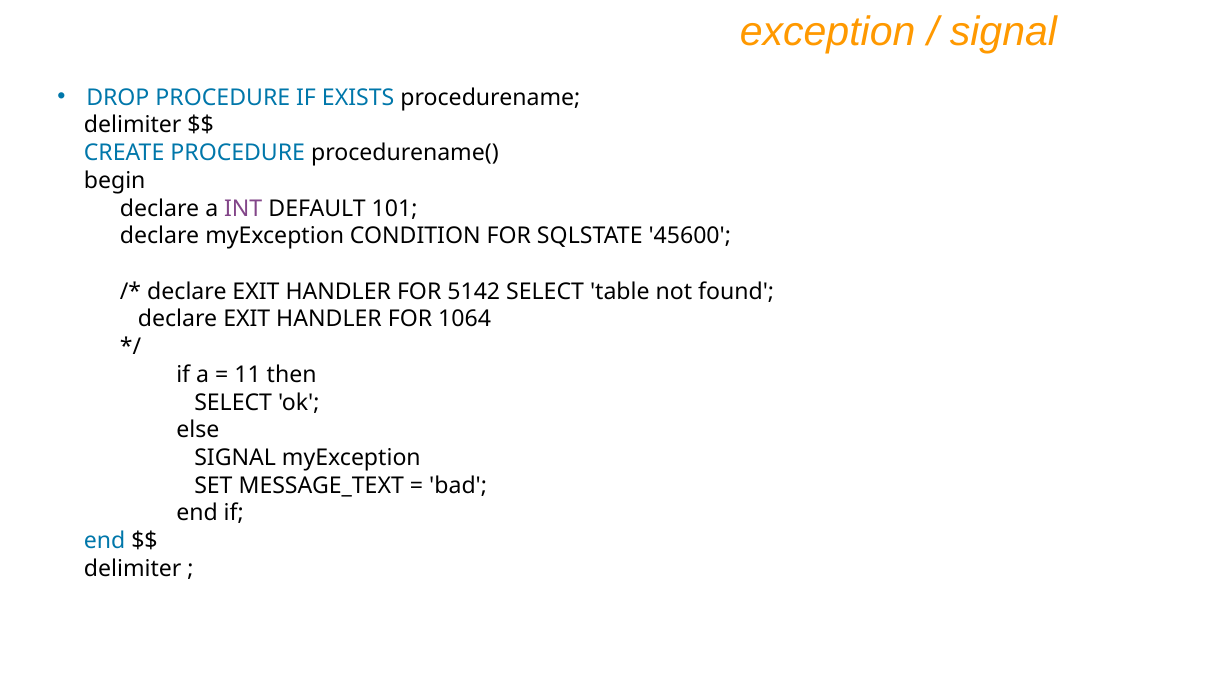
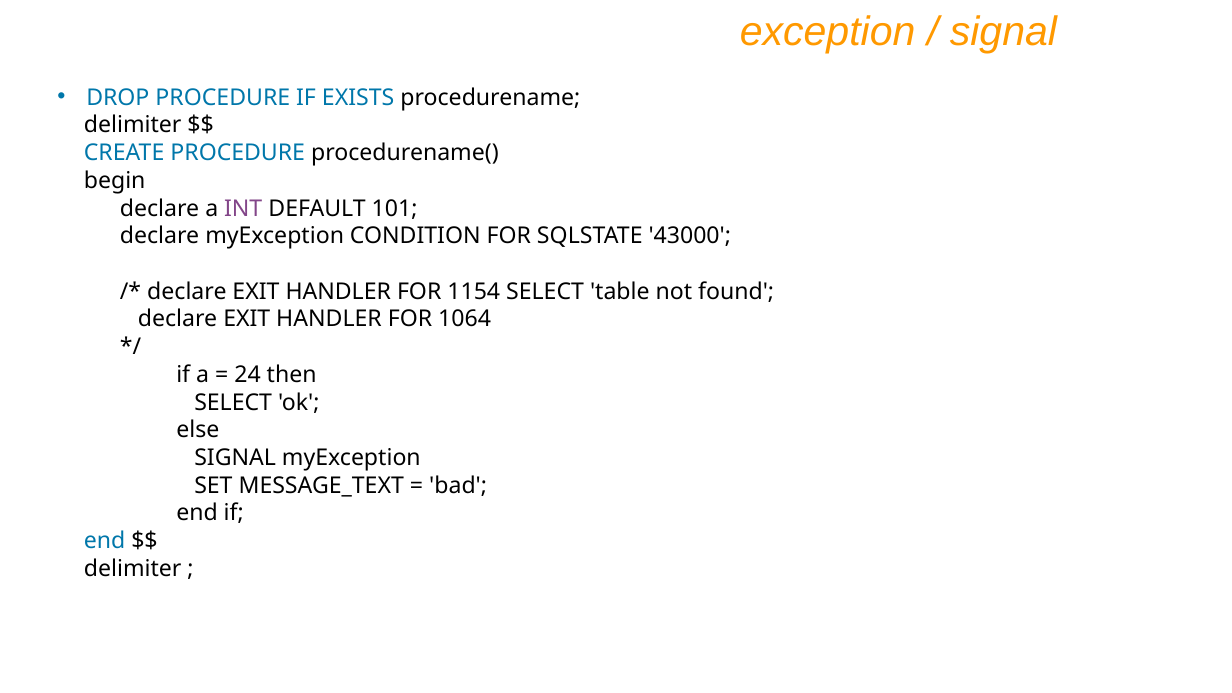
45600: 45600 -> 43000 (690, 236)
5142: 5142 -> 1154 (474, 292)
11: 11 -> 24 (248, 375)
